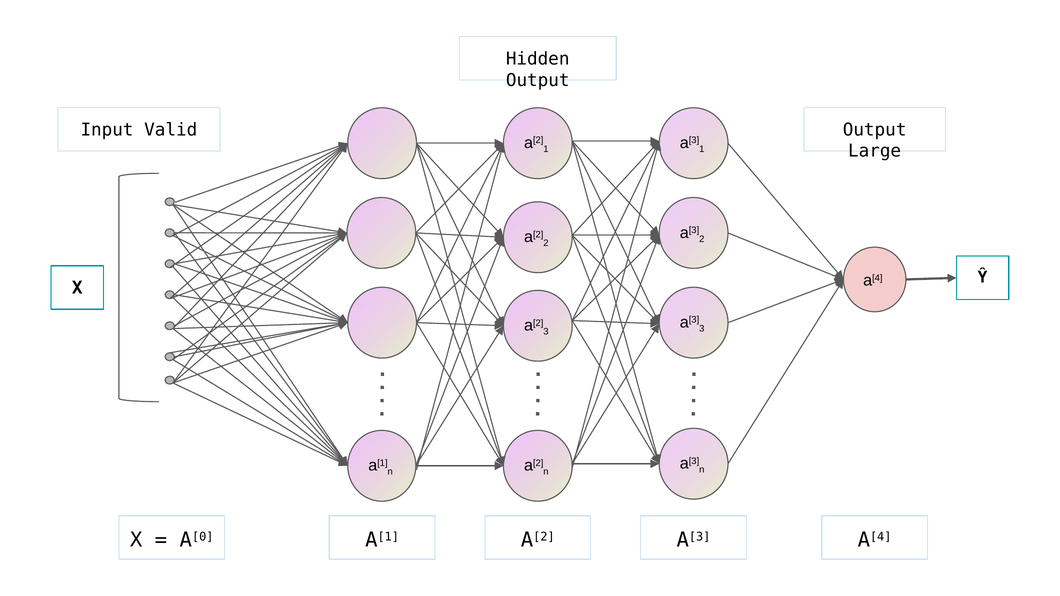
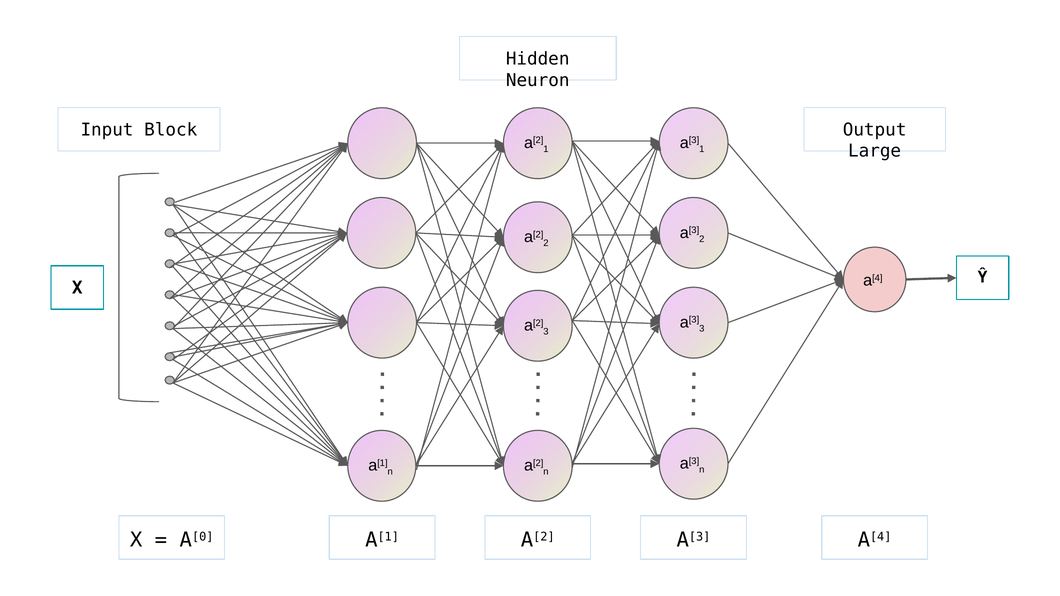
Output: Output -> Neuron (538, 80)
Valid: Valid -> Block (171, 130)
